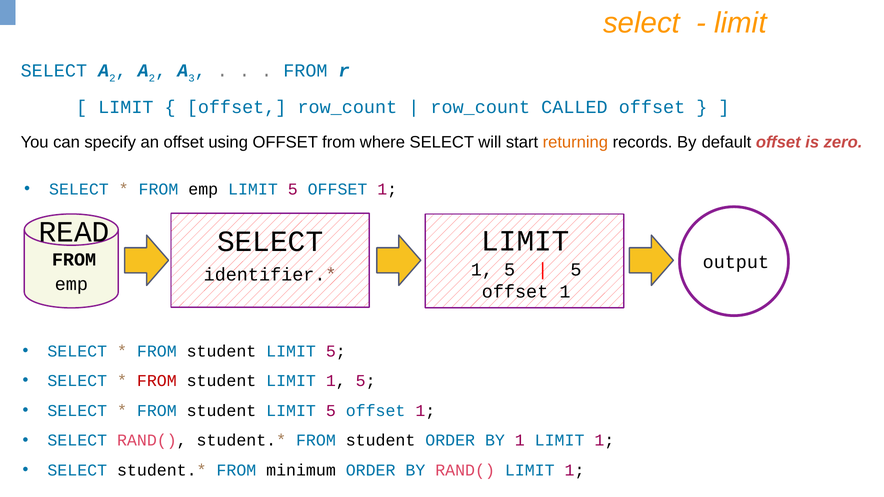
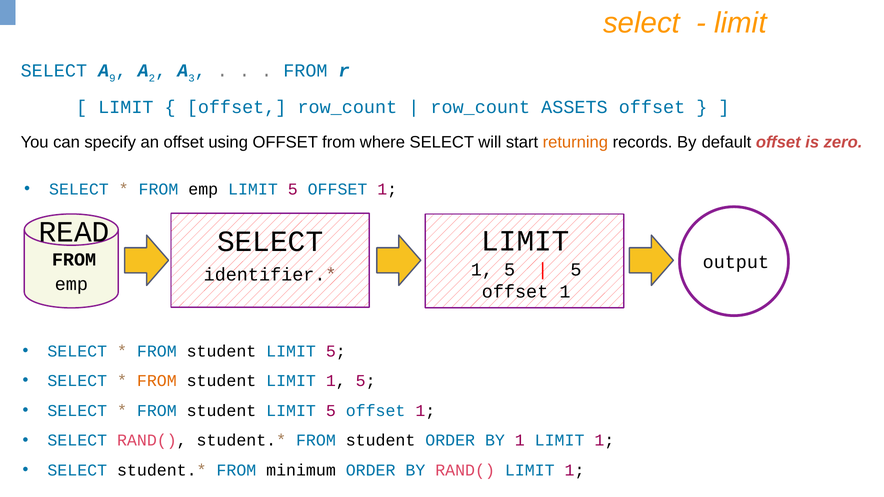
2: 2 -> 9 (112, 78)
CALLED: CALLED -> ASSETS (574, 107)
FROM colour: red -> orange (157, 381)
